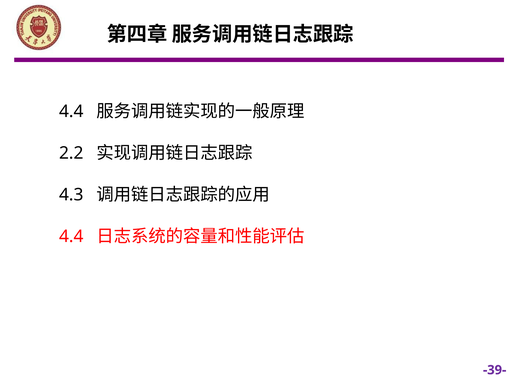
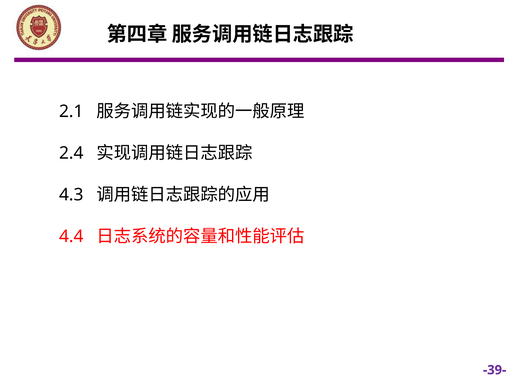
4.4: 4.4 -> 2.1 (71, 112)
2.2: 2.2 -> 2.4 (71, 153)
